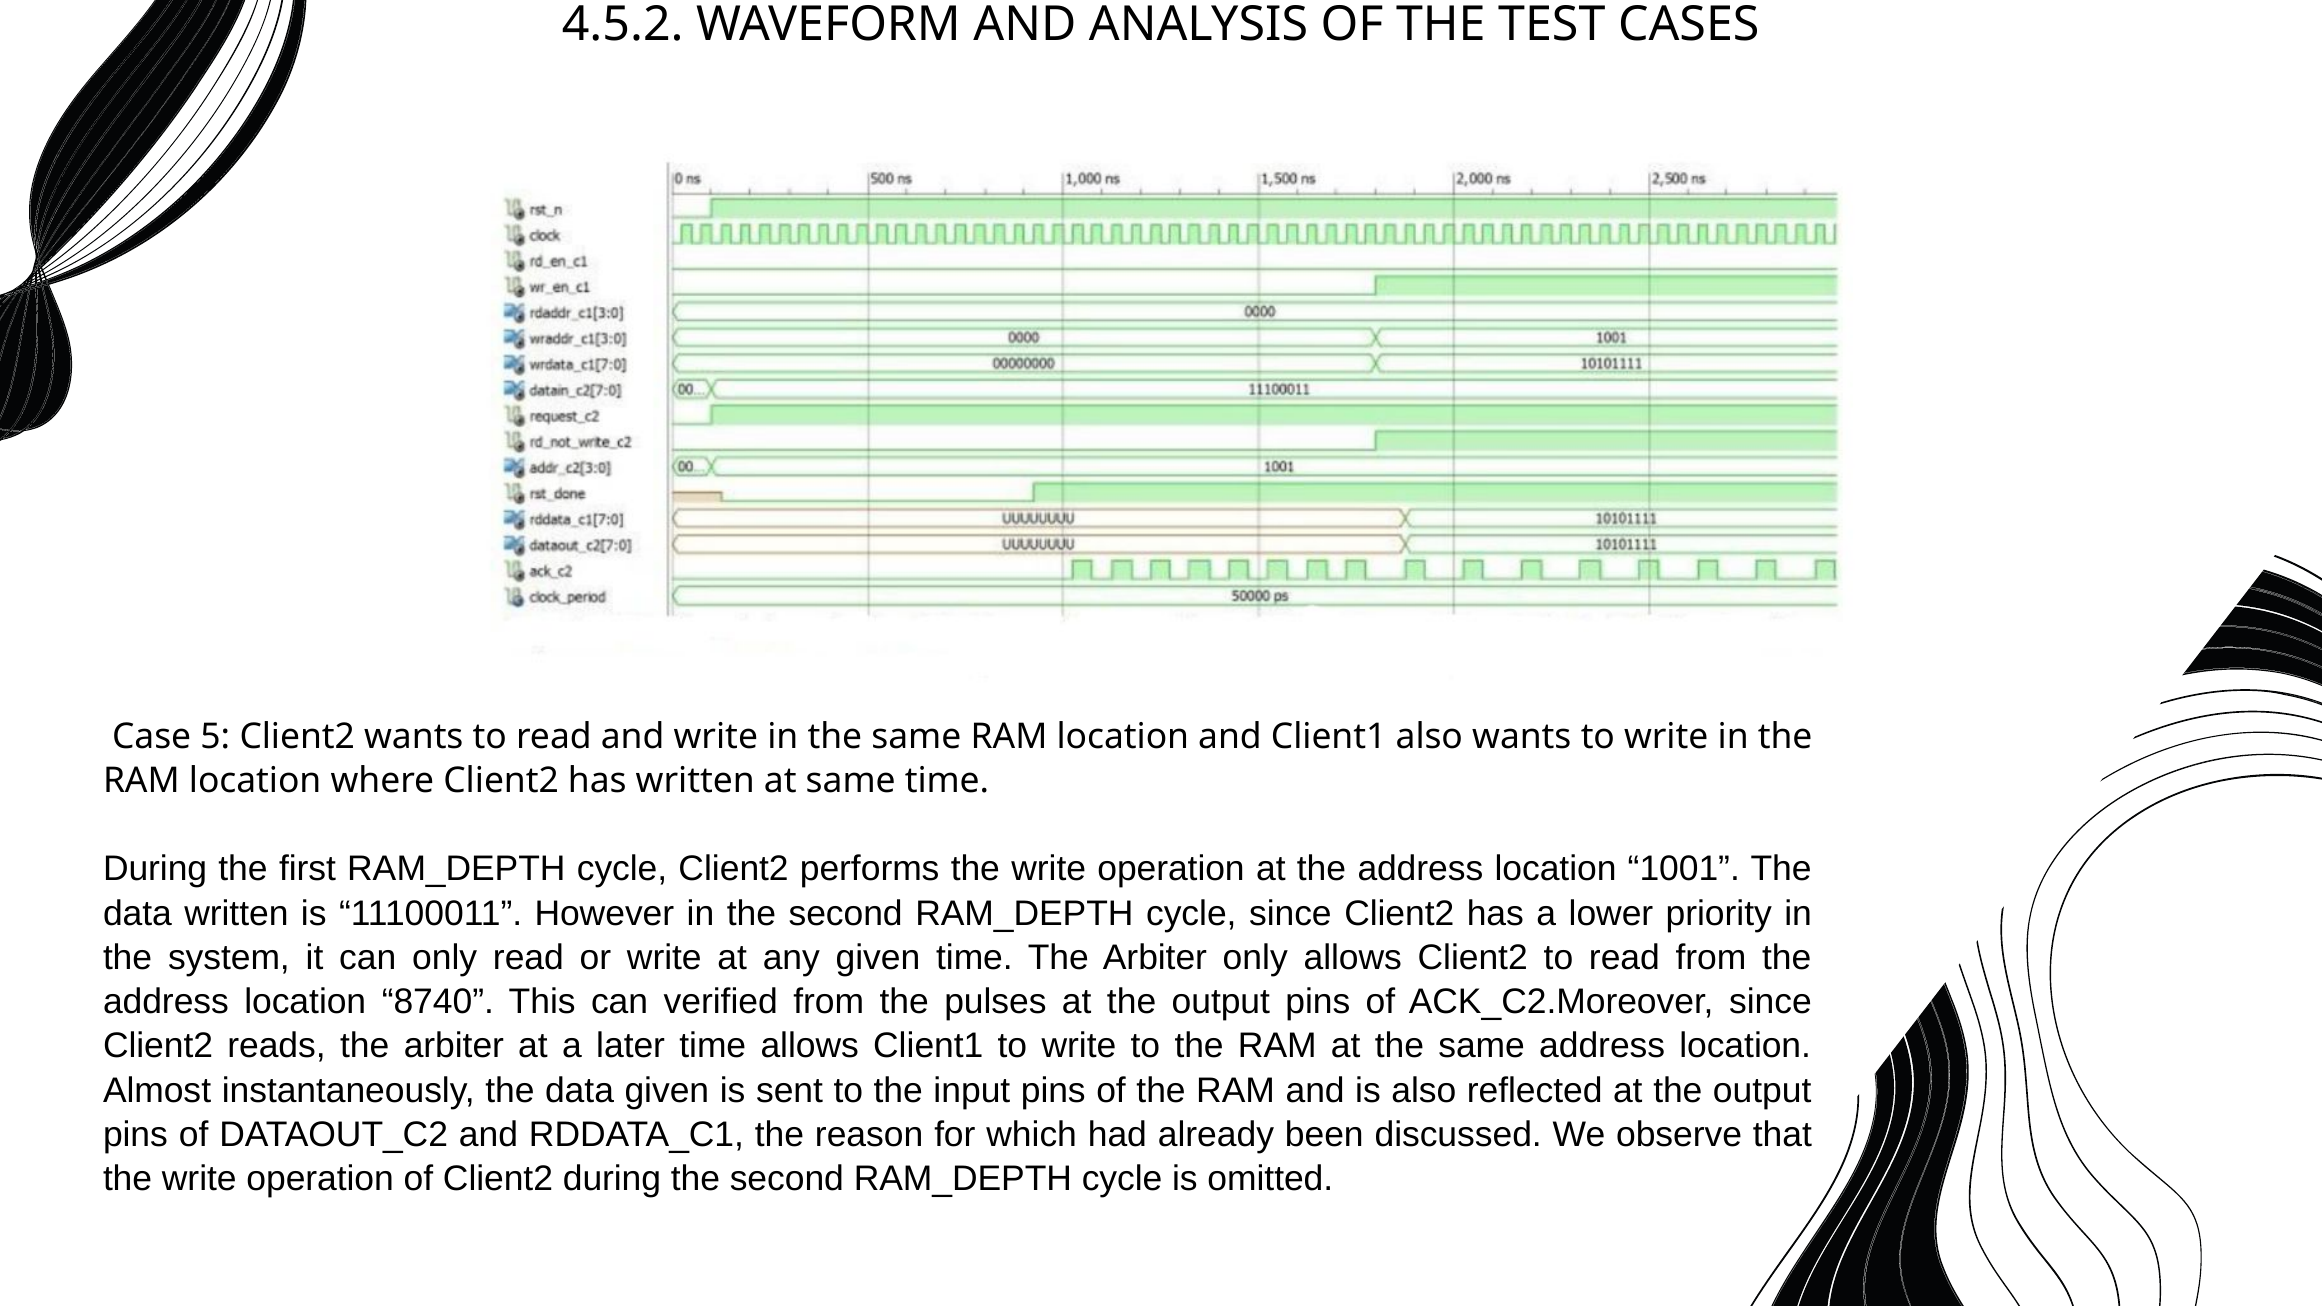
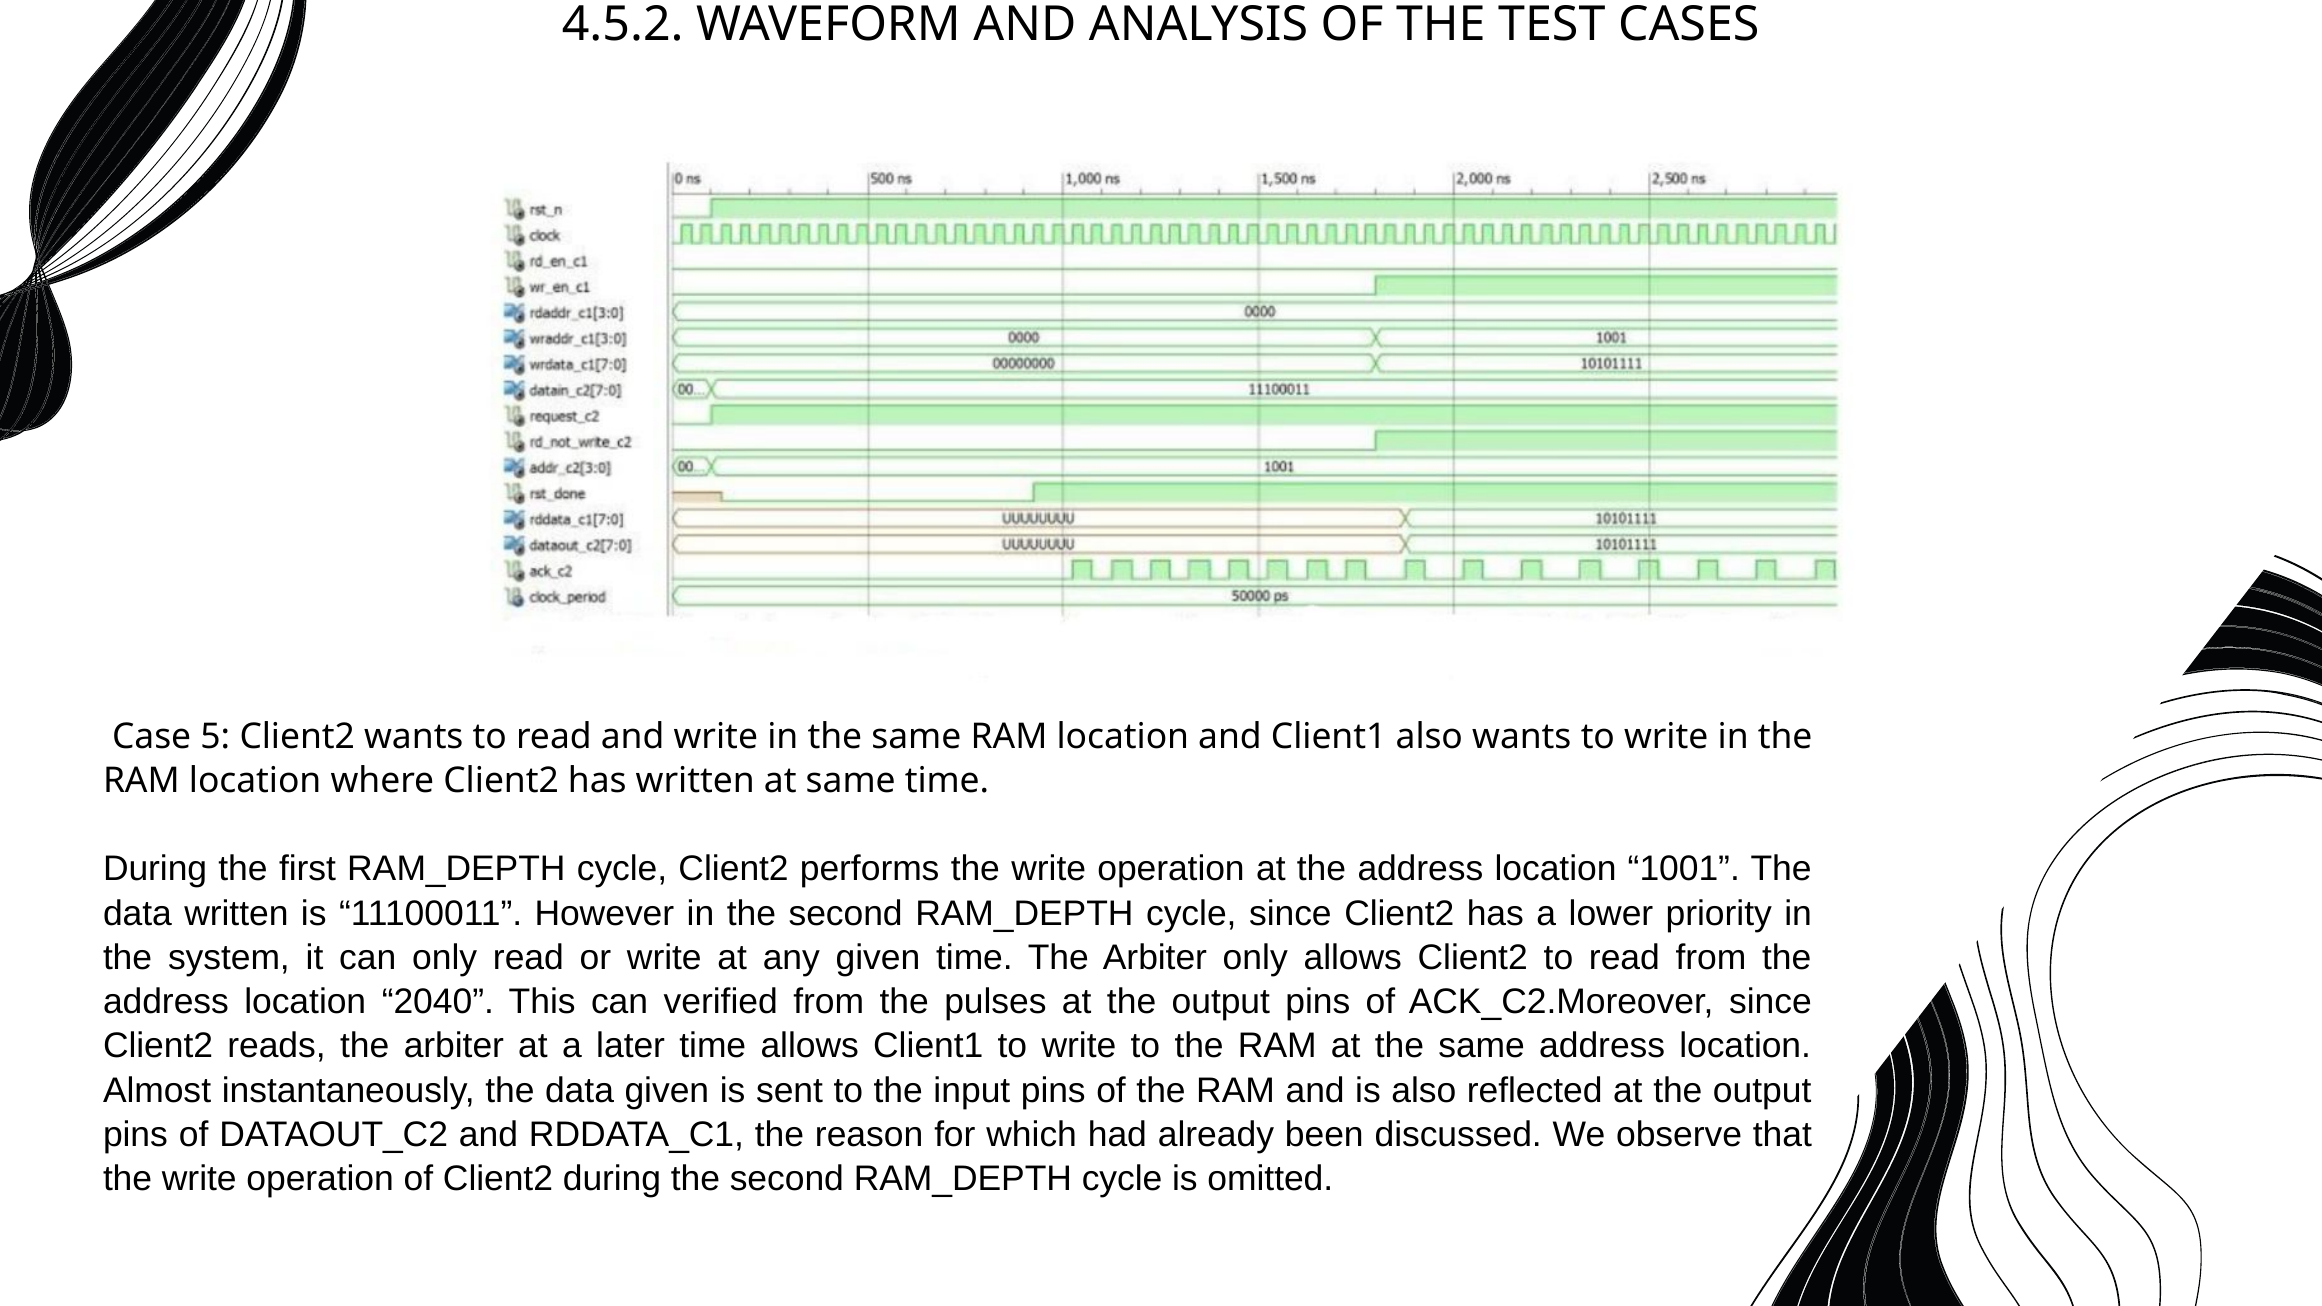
8740: 8740 -> 2040 (438, 1002)
